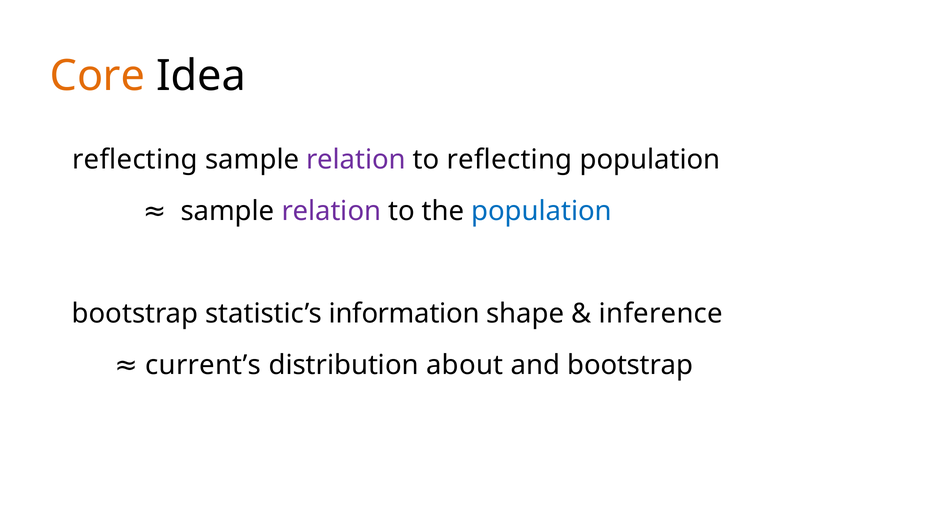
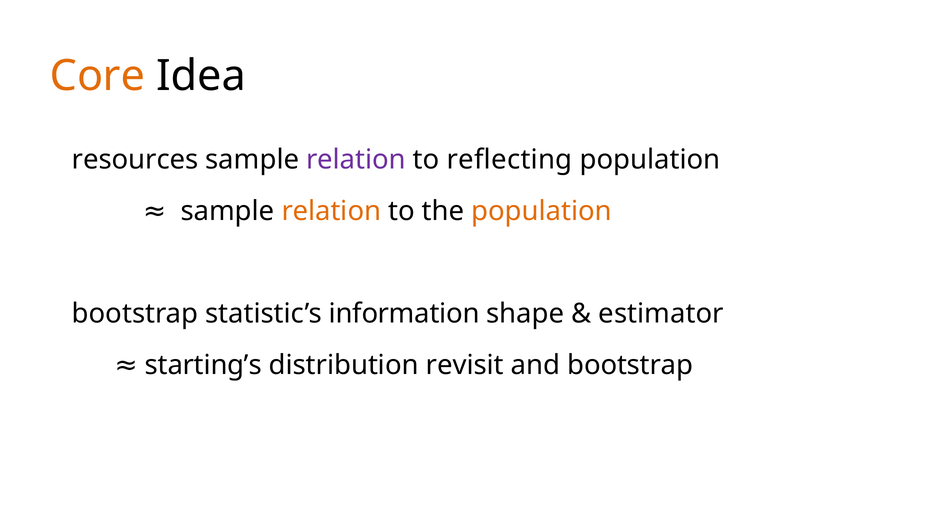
reflecting: reflecting -> resources (135, 160)
relation colour: purple -> orange (331, 211)
population colour: blue -> orange (542, 211)
inference: inference -> estimator (661, 314)
current’s: current’s -> starting’s (203, 365)
about: about -> revisit (465, 365)
